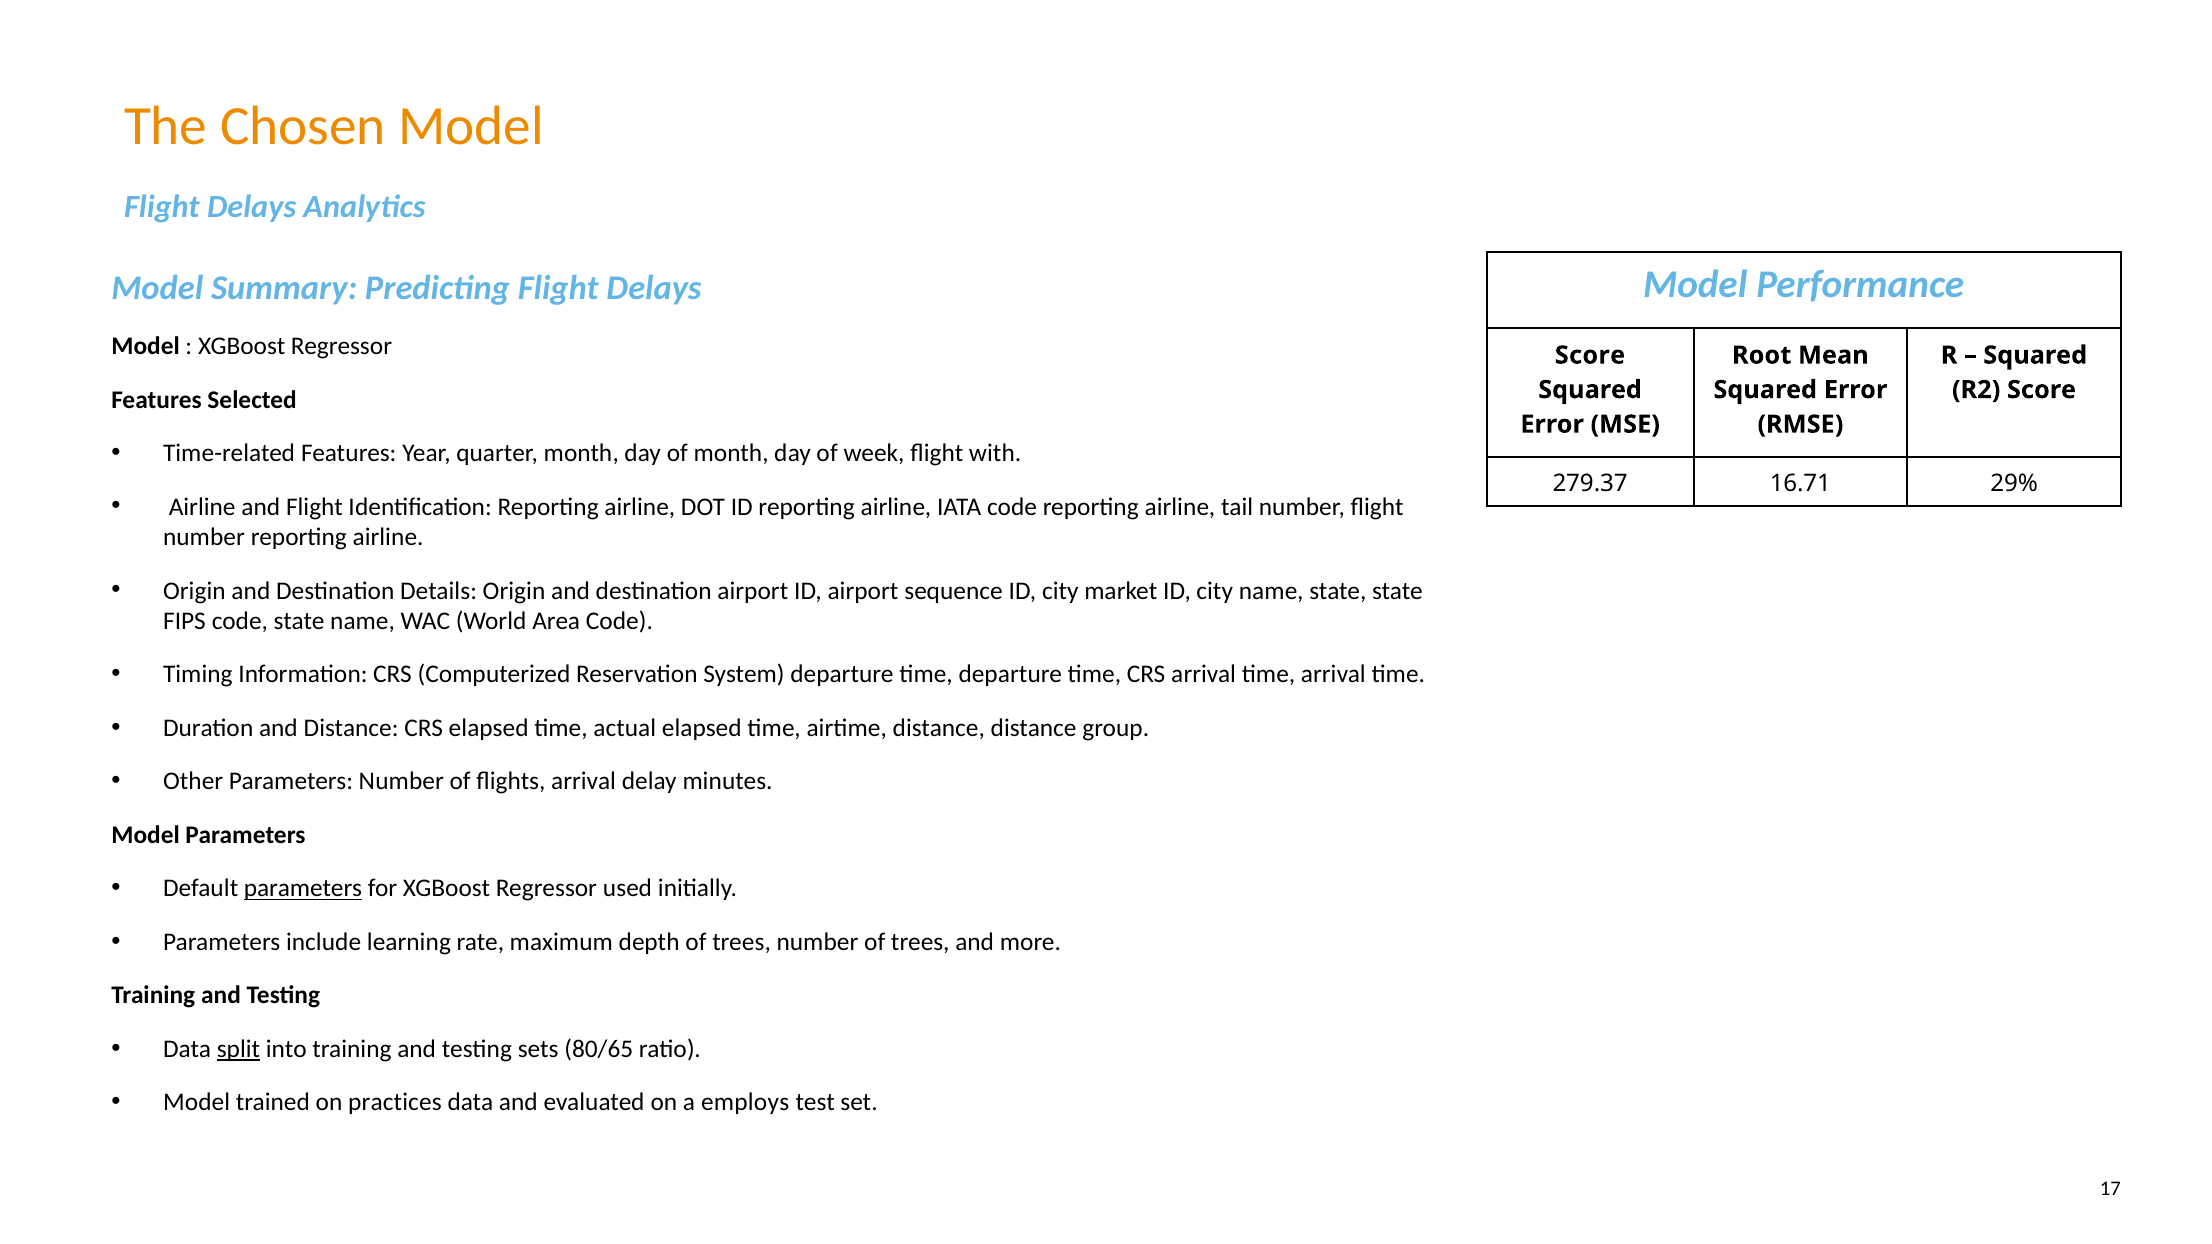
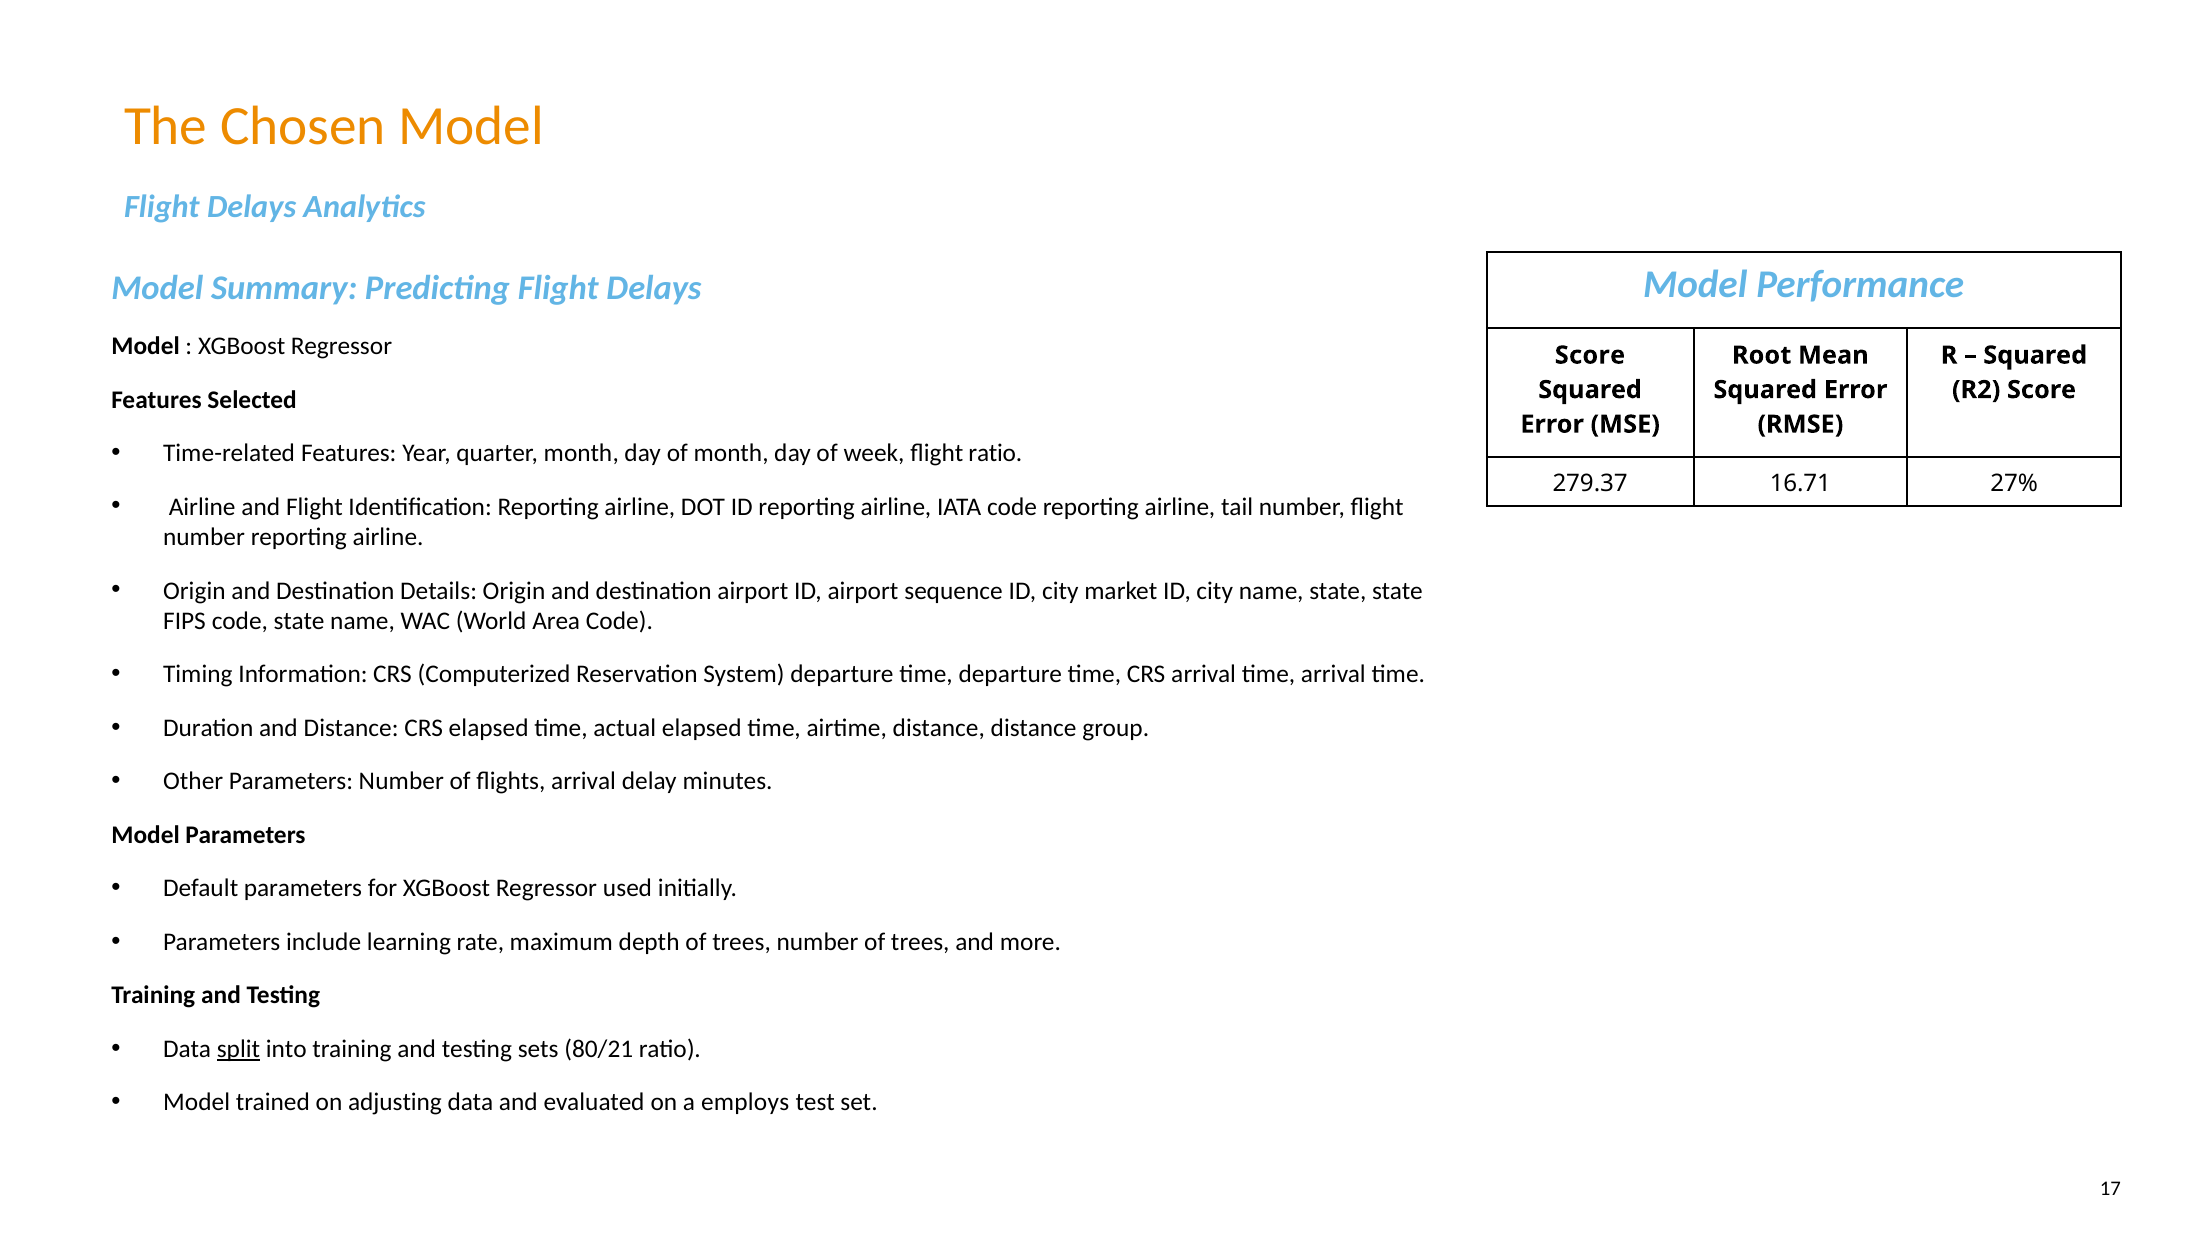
flight with: with -> ratio (995, 453)
29%: 29% -> 27% (2014, 483)
parameters underline: present -> none (303, 889)
80/65: 80/65 -> 80/21 (599, 1049)
practices: practices -> adjusting (395, 1103)
